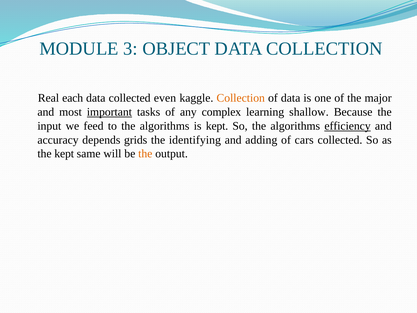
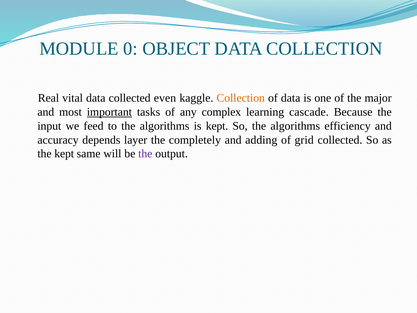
3: 3 -> 0 (130, 49)
each: each -> vital (73, 98)
shallow: shallow -> cascade (309, 112)
efficiency underline: present -> none (348, 126)
grids: grids -> layer (136, 140)
identifying: identifying -> completely (195, 140)
cars: cars -> grid (304, 140)
the colour: orange -> purple (145, 154)
